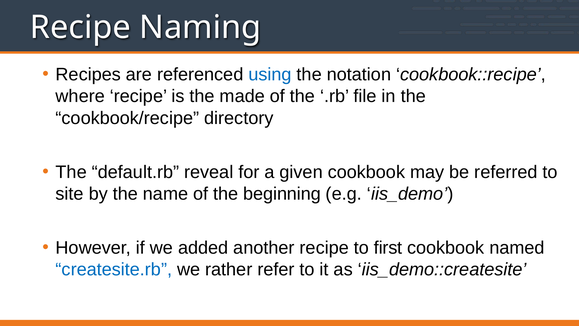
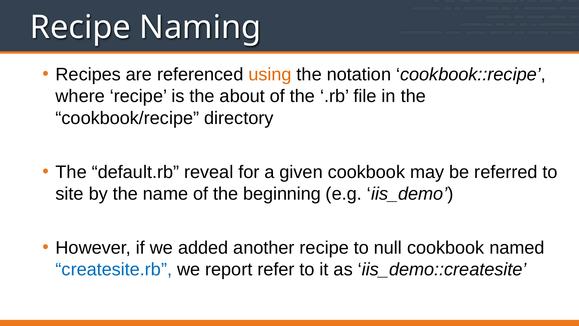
using colour: blue -> orange (270, 75)
made: made -> about (242, 96)
first: first -> null (388, 248)
rather: rather -> report (229, 269)
